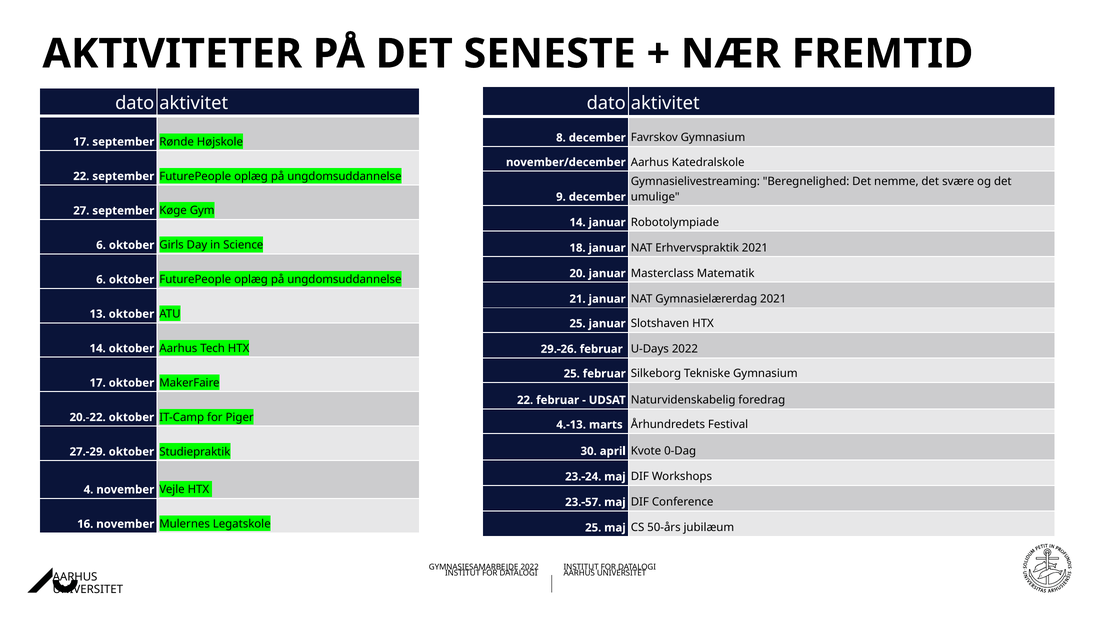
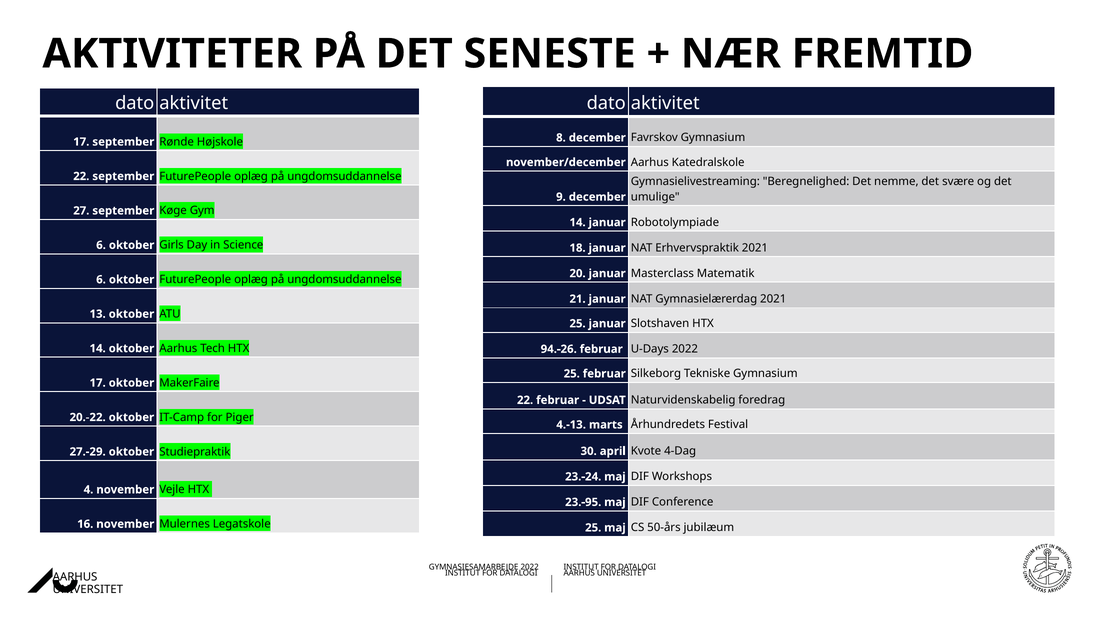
29.-26: 29.-26 -> 94.-26 (559, 349)
0-Dag: 0-Dag -> 4-Dag (680, 451)
23.-57: 23.-57 -> 23.-95 (583, 502)
